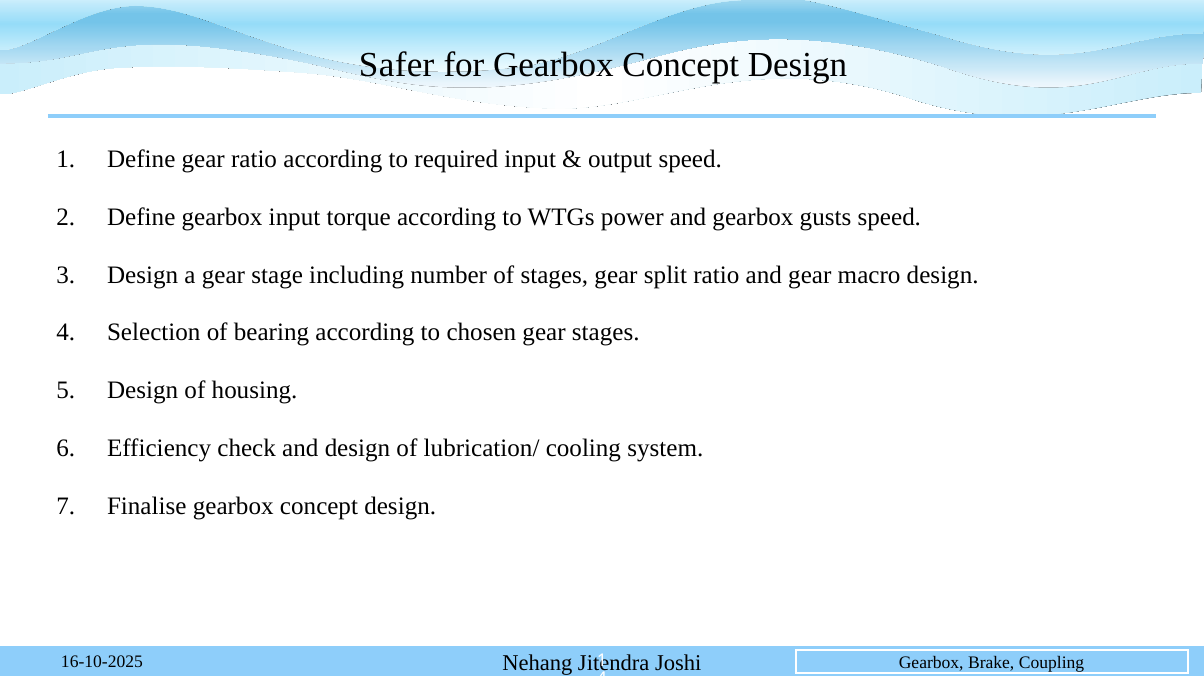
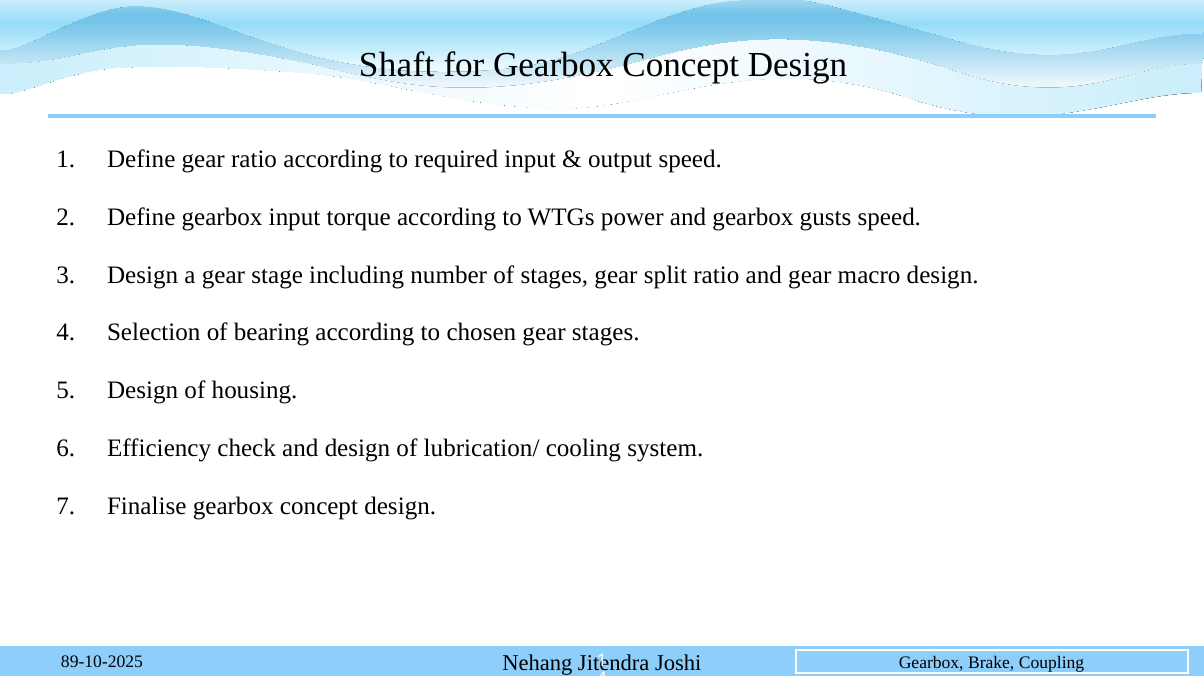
Safer: Safer -> Shaft (397, 65)
16-10-2025: 16-10-2025 -> 89-10-2025 (102, 662)
